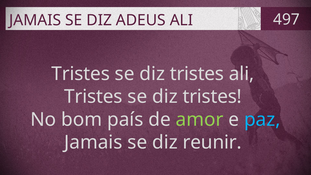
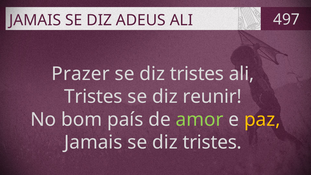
Tristes: Tristes -> Prazer (81, 74)
tristes: tristes -> reunir (212, 97)
paz colour: light blue -> yellow (262, 119)
Jamais se diz reunir: reunir -> tristes (212, 142)
